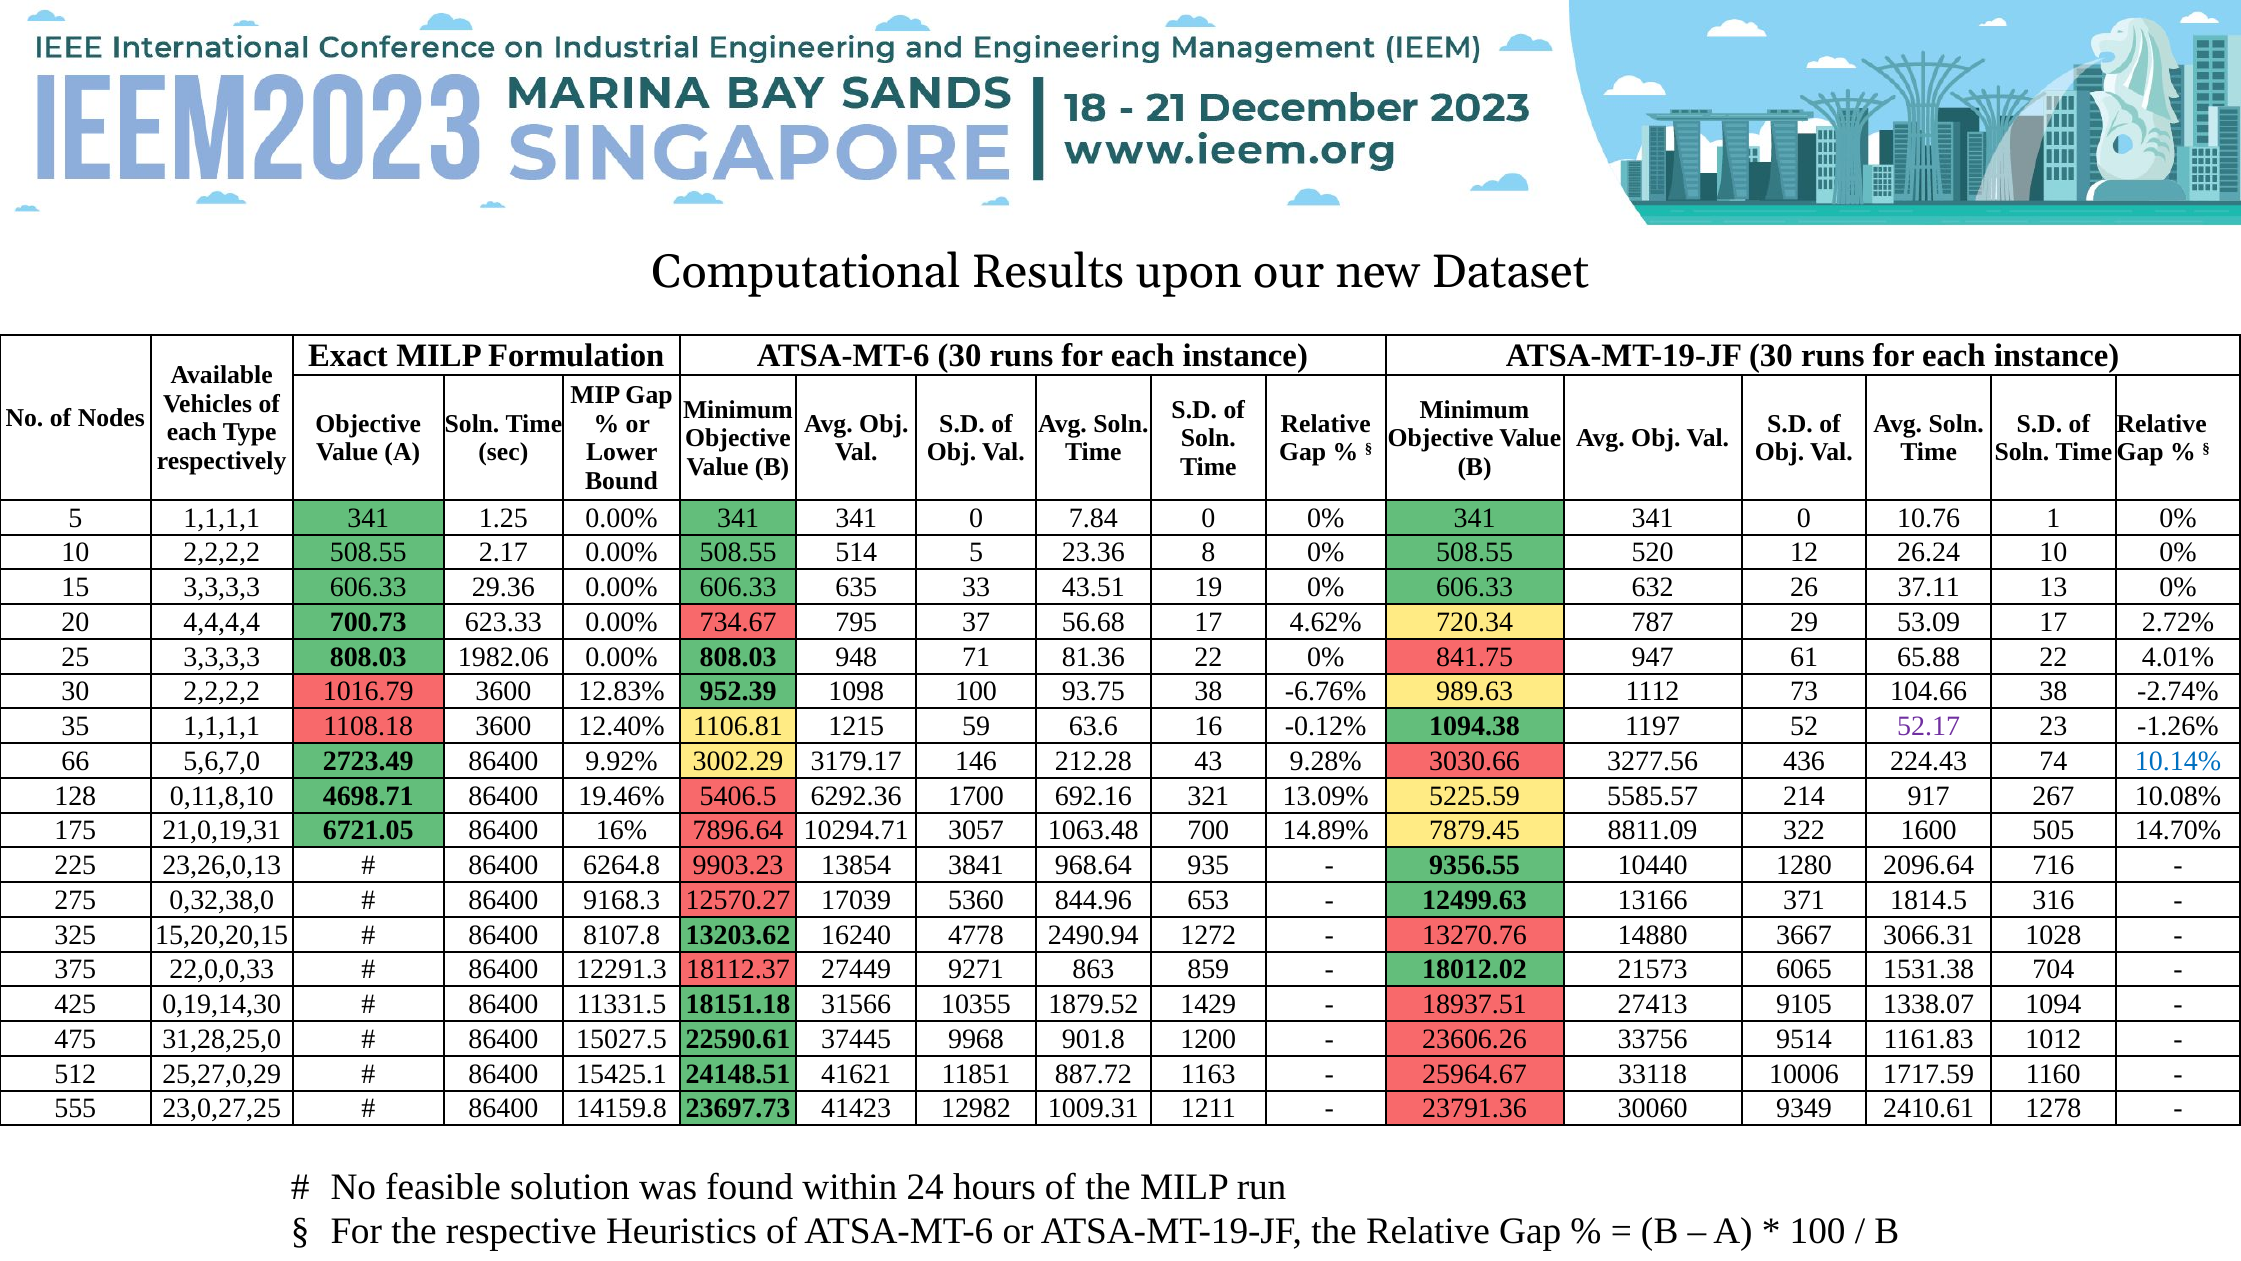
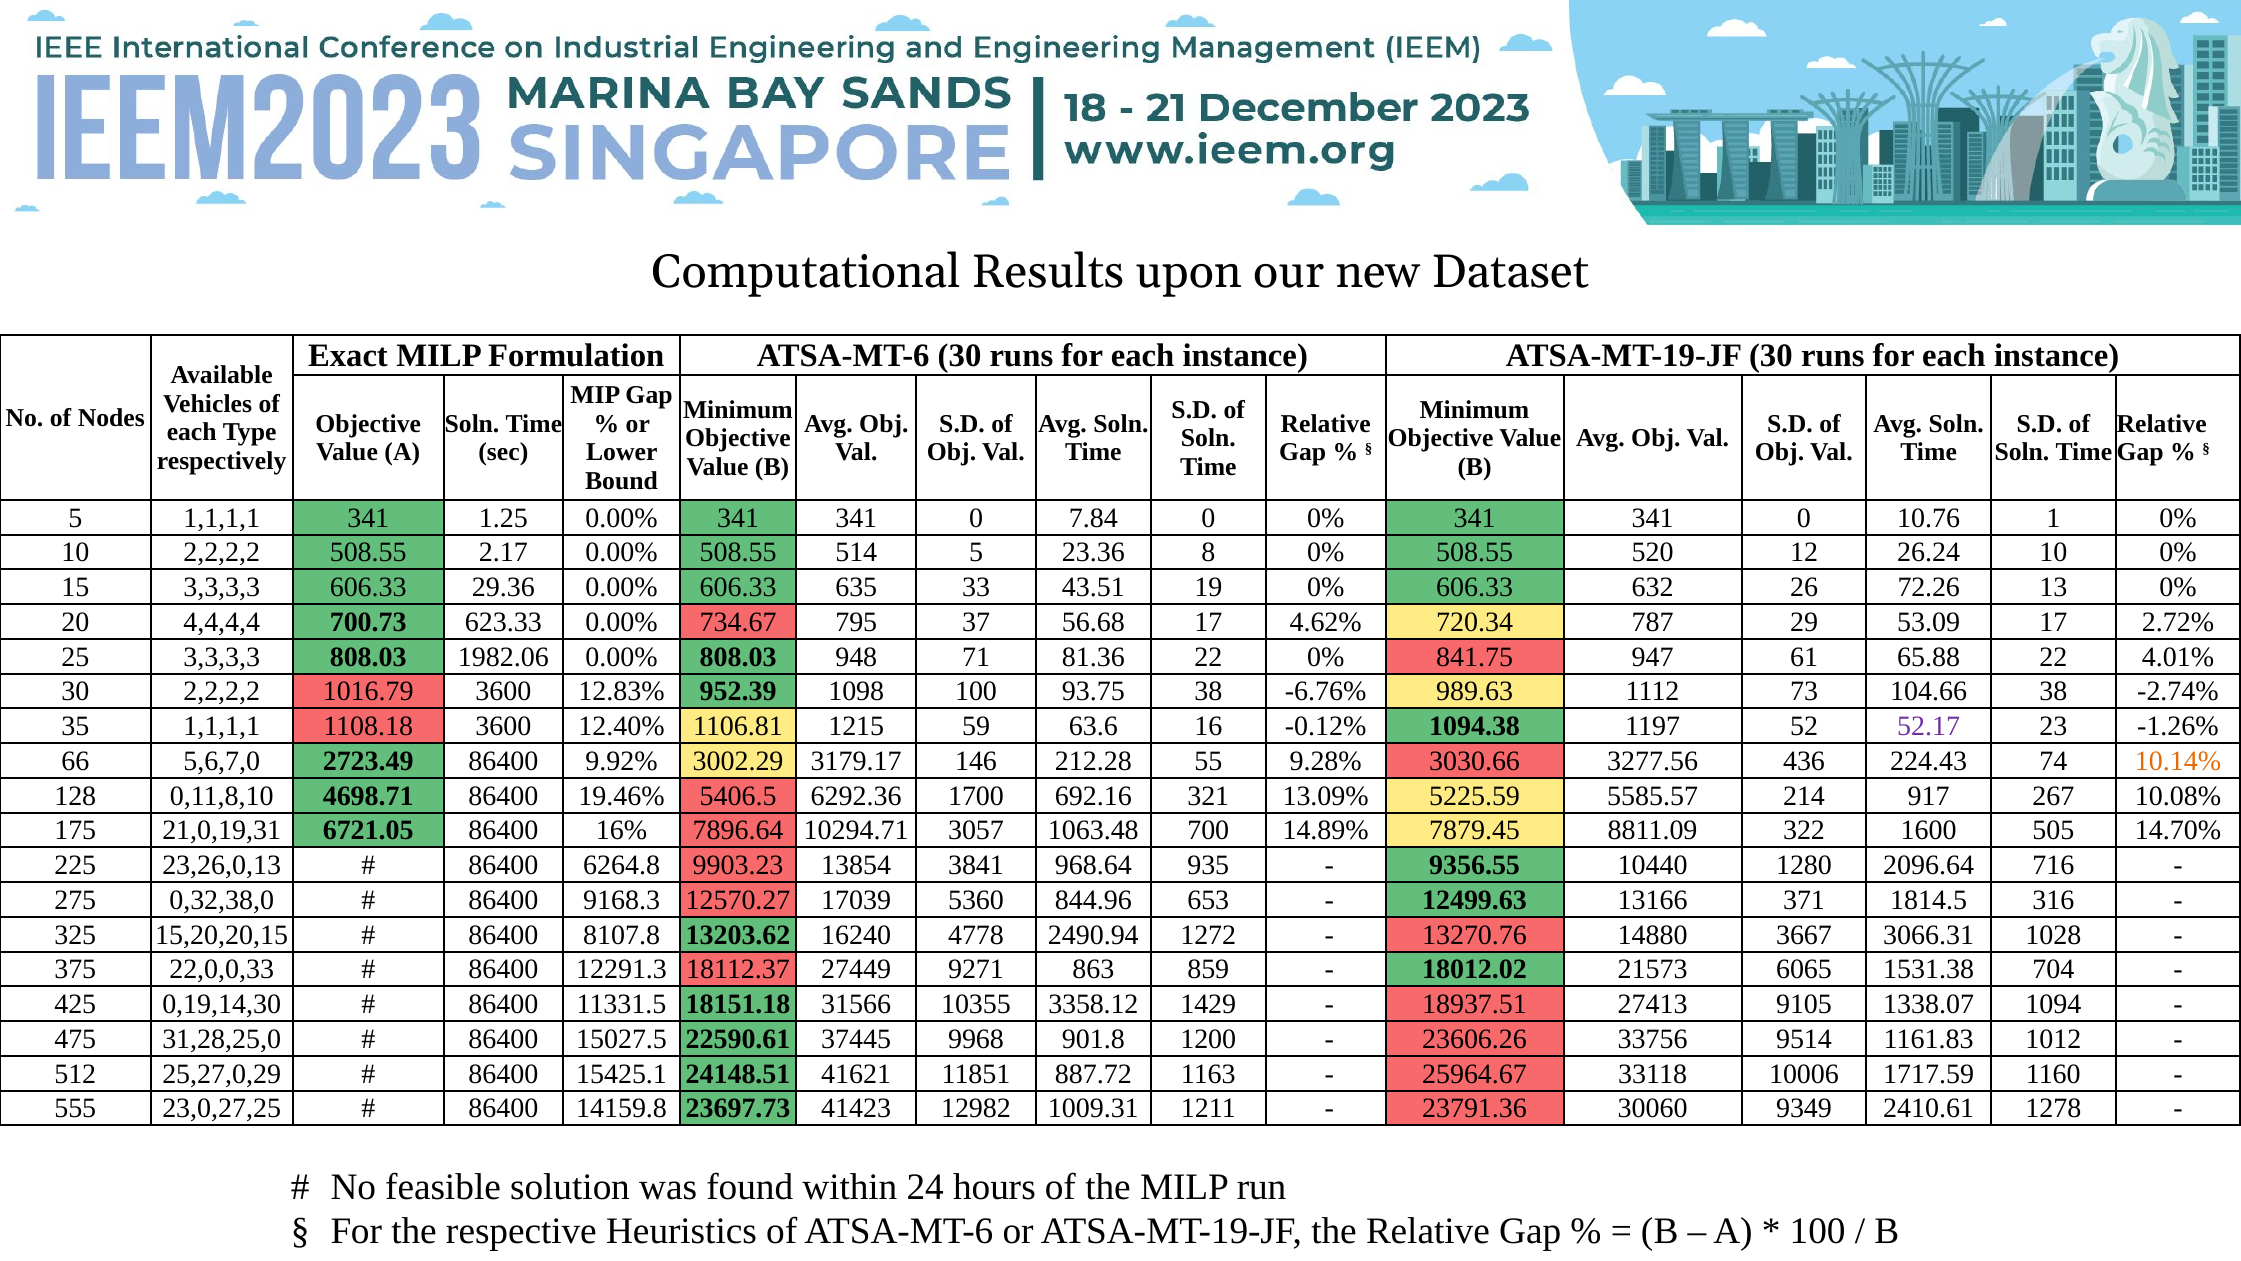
37.11: 37.11 -> 72.26 (1929, 587)
43: 43 -> 55 (1208, 761)
10.14% colour: blue -> orange (2178, 761)
1879.52: 1879.52 -> 3358.12 (1093, 1004)
